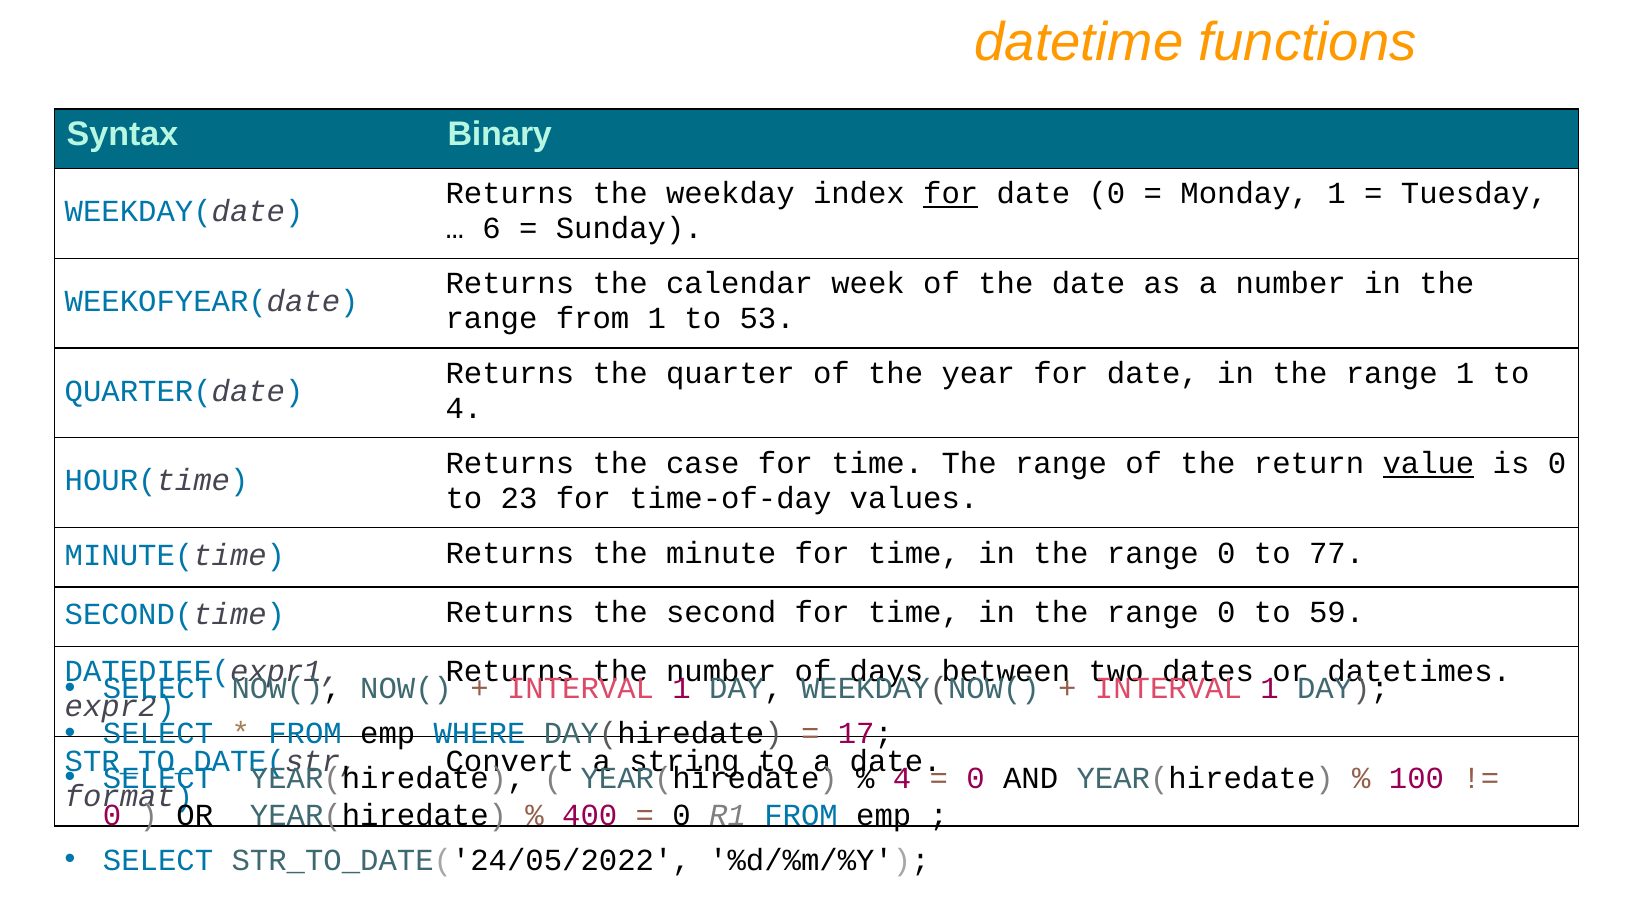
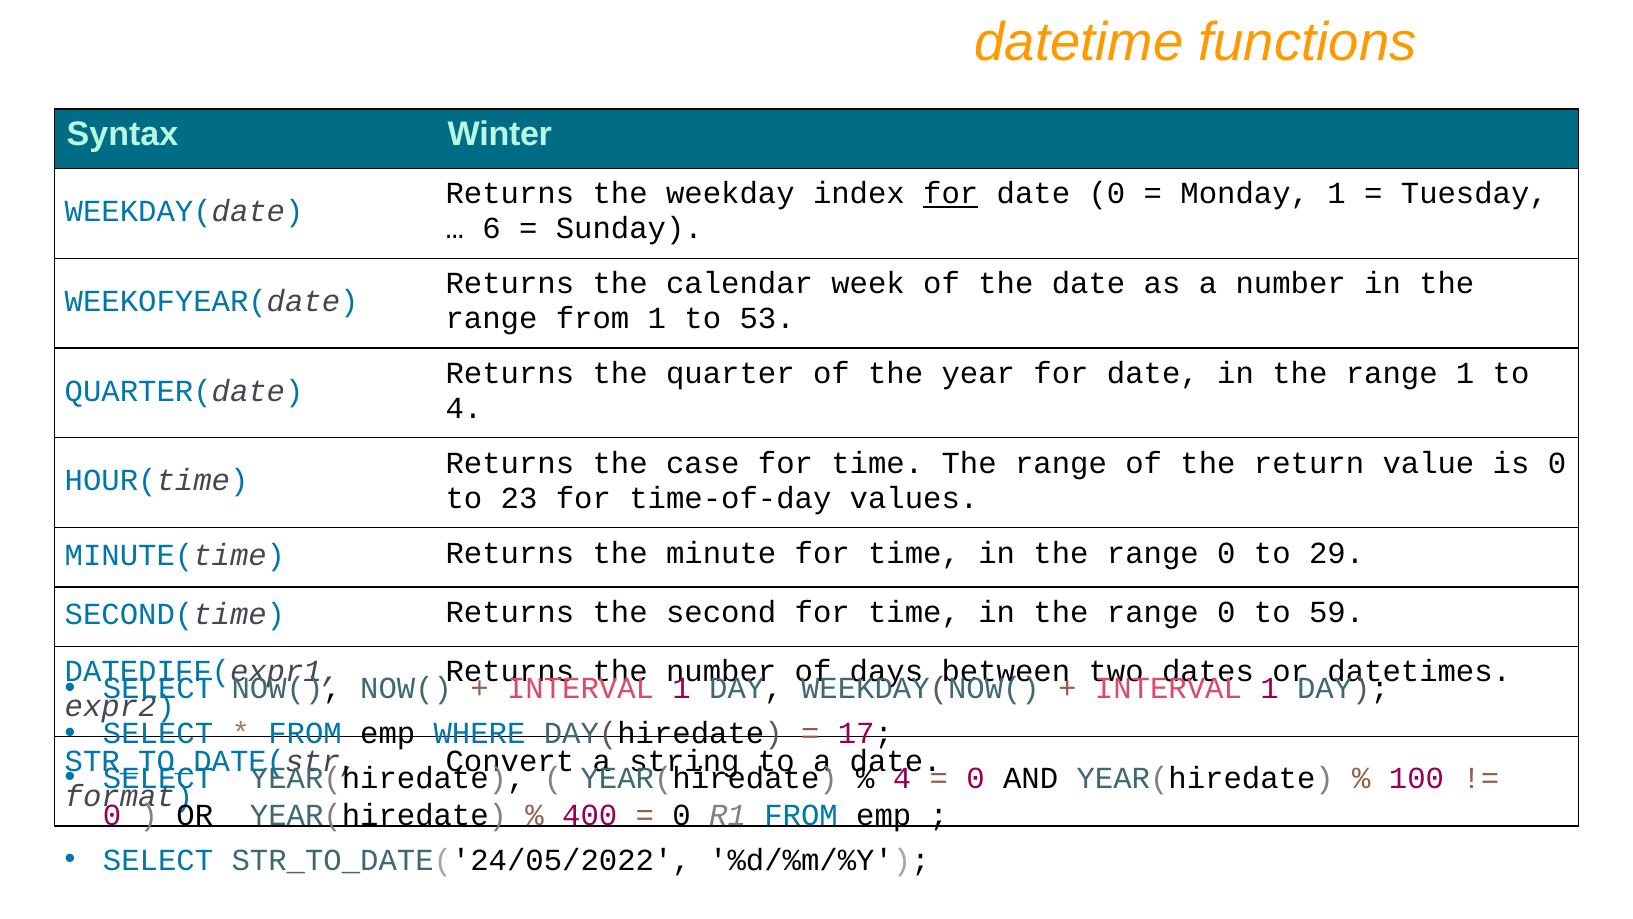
Binary: Binary -> Winter (500, 135)
value underline: present -> none (1428, 463)
77: 77 -> 29 (1337, 553)
